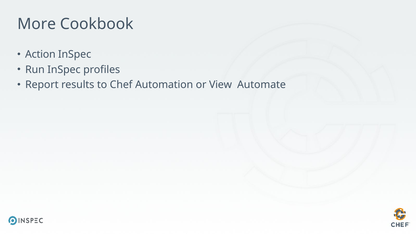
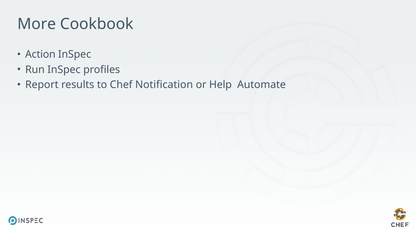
Automation: Automation -> Notification (164, 85)
View: View -> Help (220, 85)
